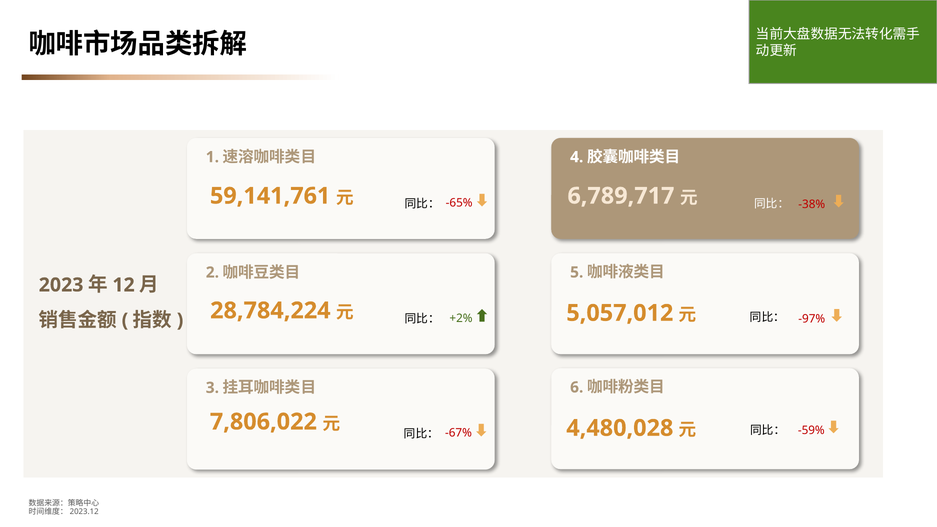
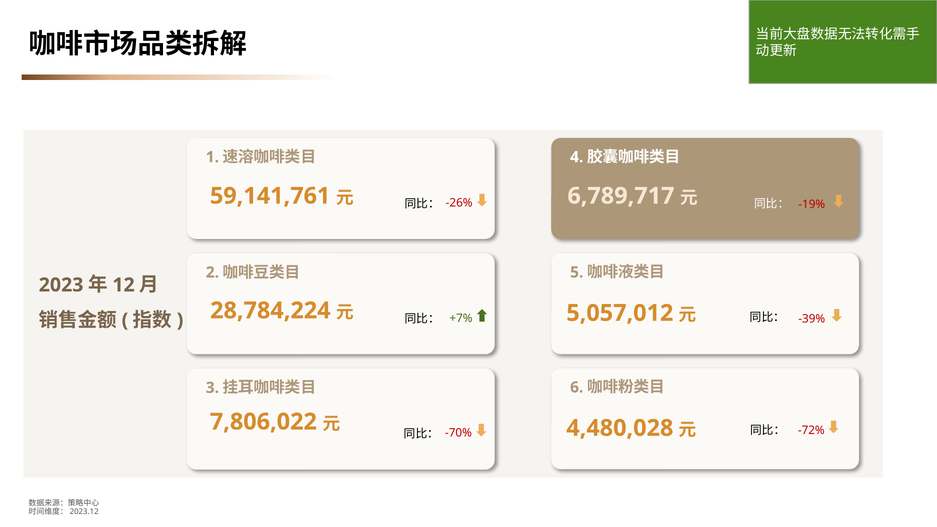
-38%: -38% -> -19% (812, 204)
-65%: -65% -> -26% (459, 203)
-97%: -97% -> -39% (812, 319)
+2%: +2% -> +7% (461, 318)
-59%: -59% -> -72% (811, 430)
-67%: -67% -> -70% (458, 433)
